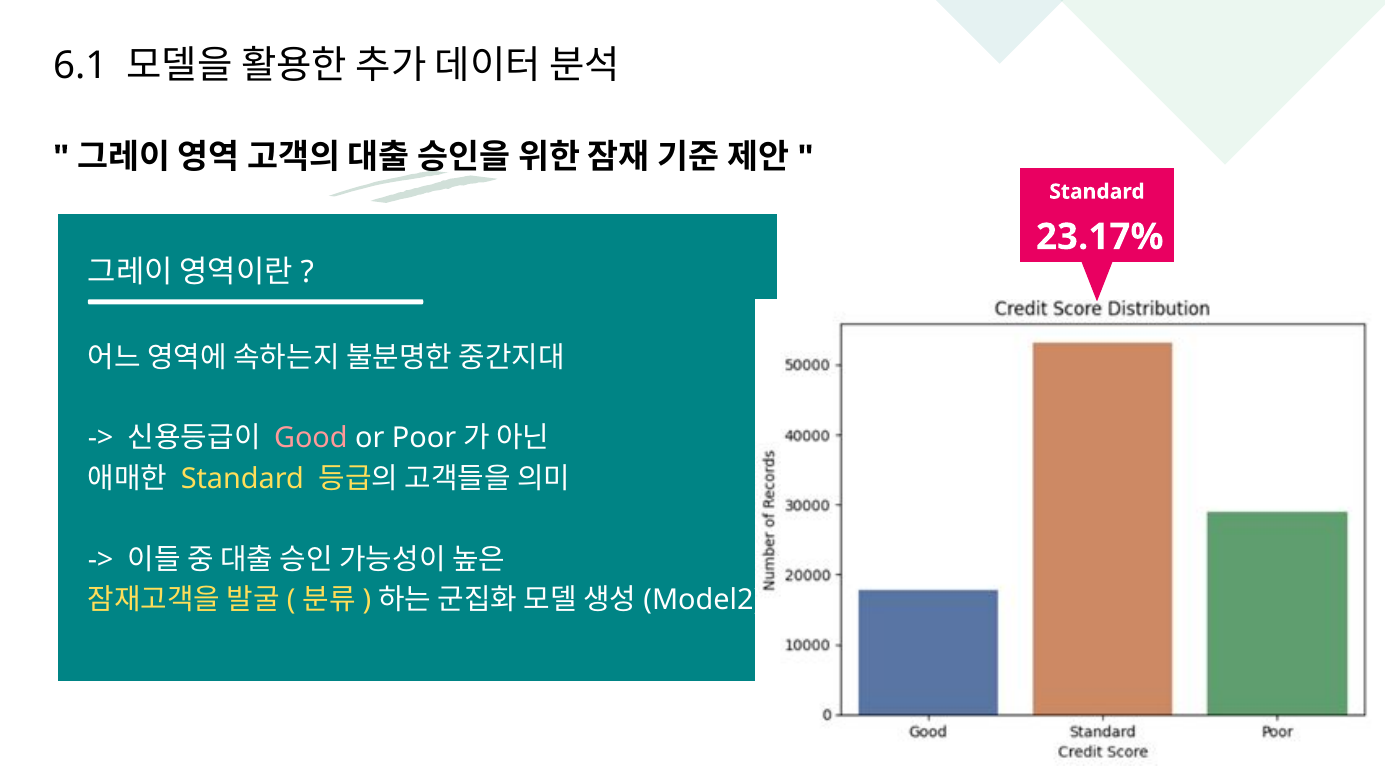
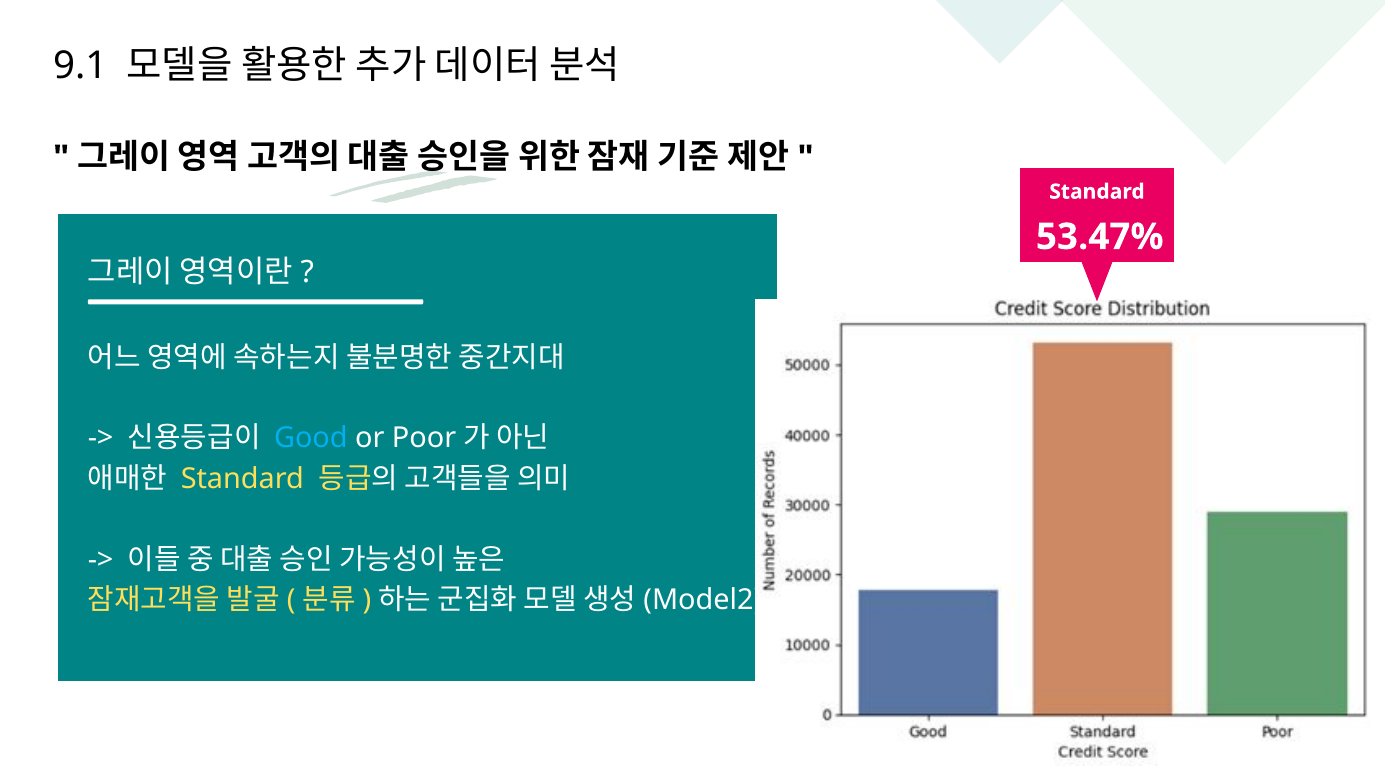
6.1: 6.1 -> 9.1 (80, 66)
23.17%: 23.17% -> 53.47% (1100, 237)
Good colour: pink -> light blue (311, 438)
